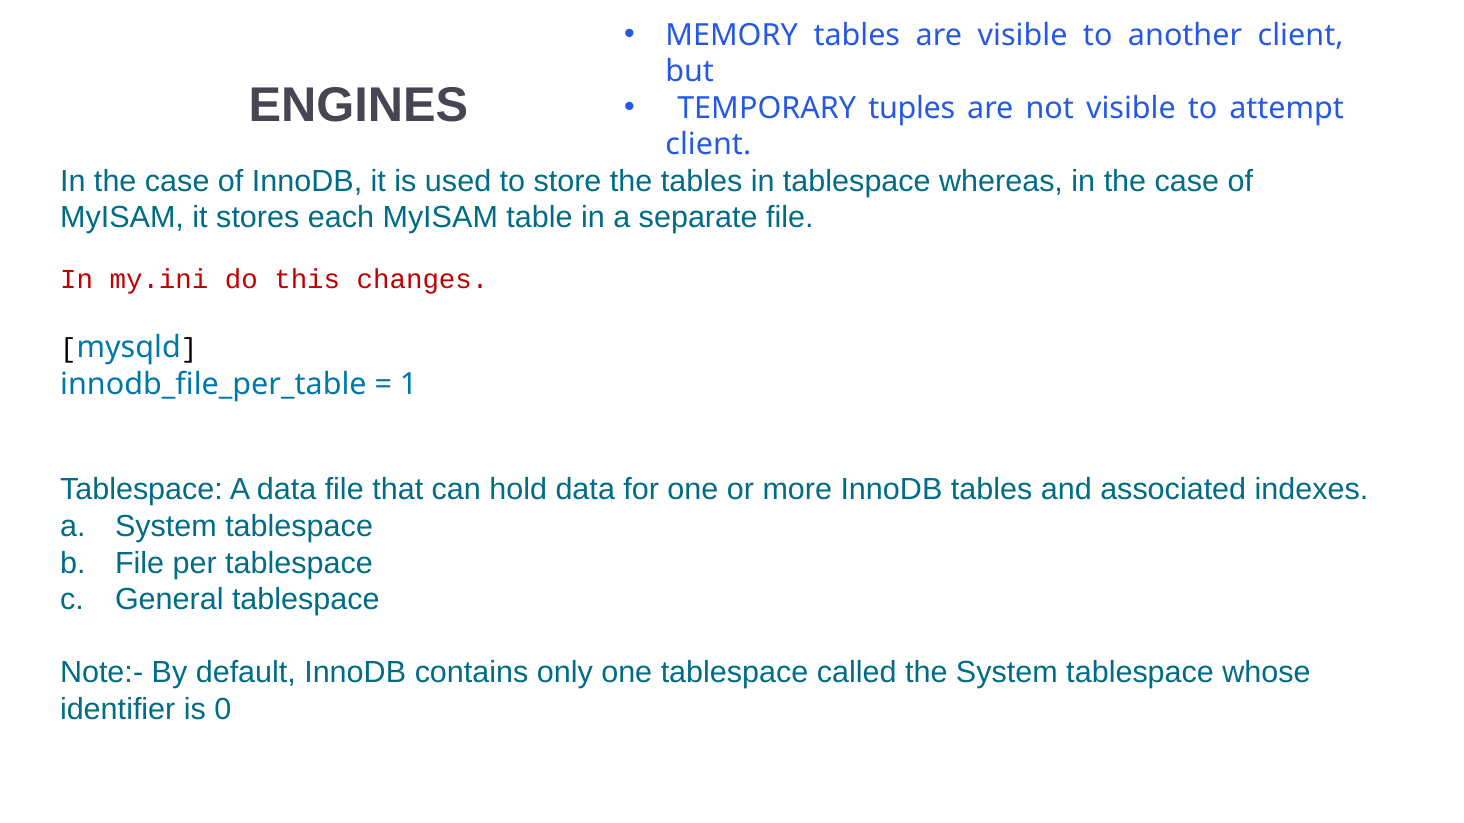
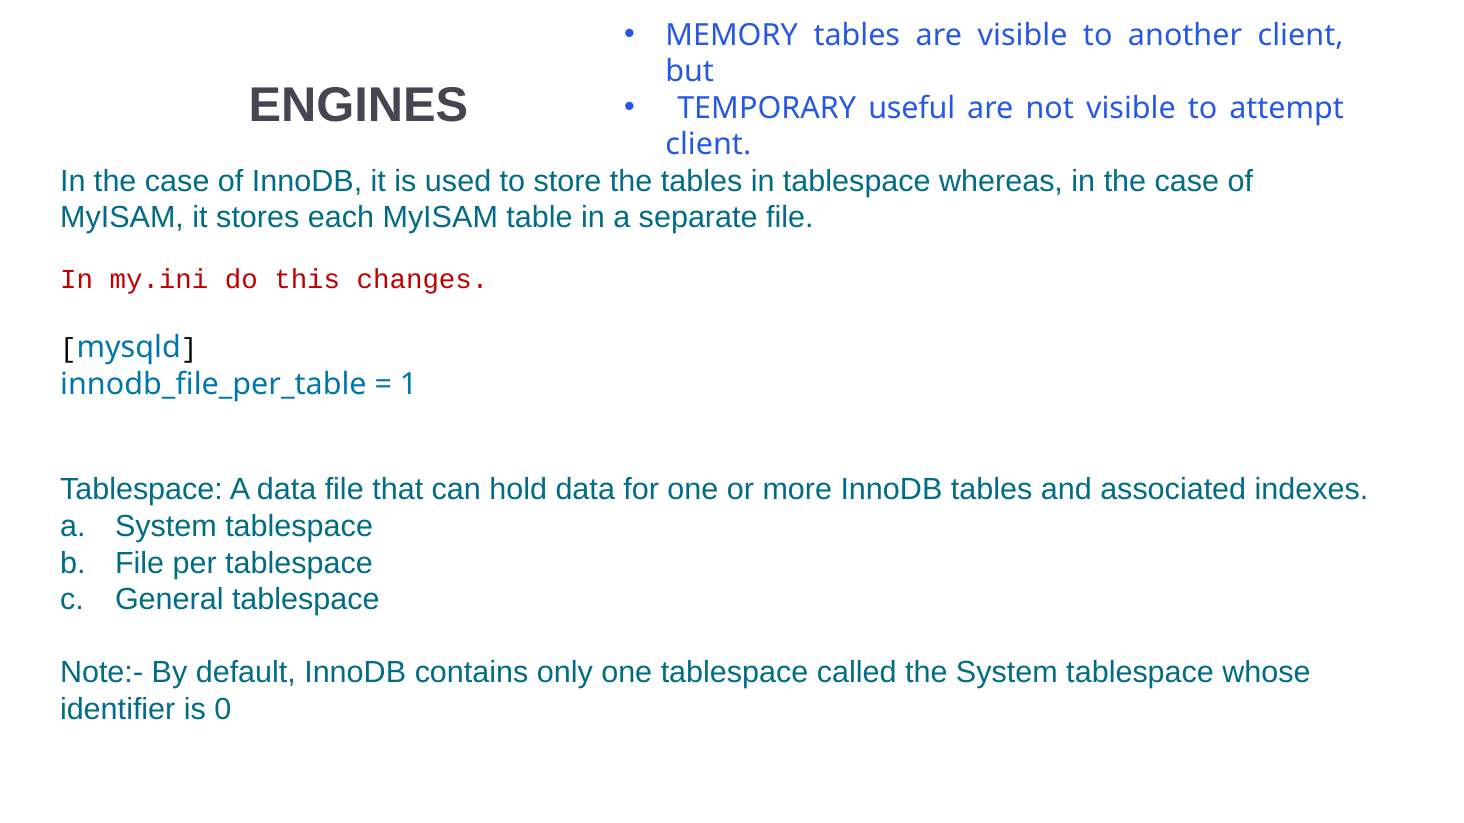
tuples: tuples -> useful (912, 108)
